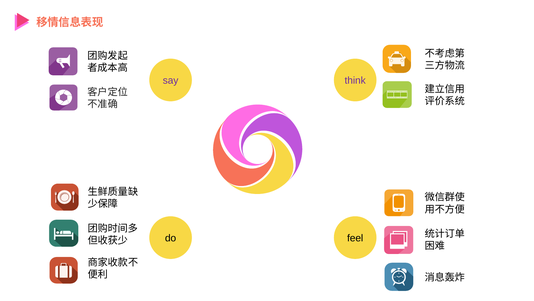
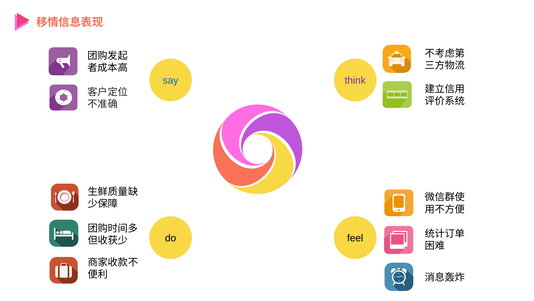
say colour: purple -> blue (171, 80)
